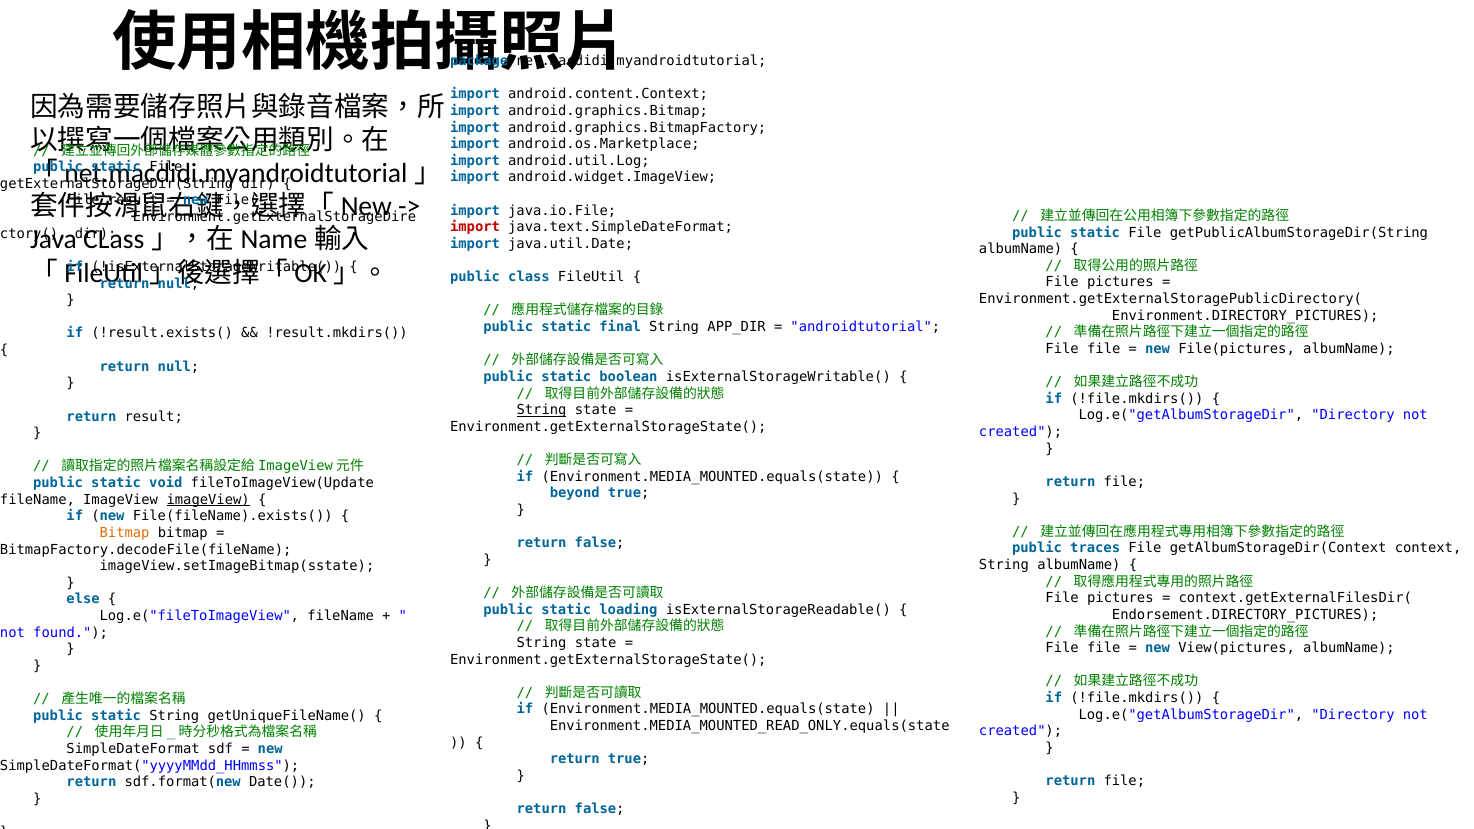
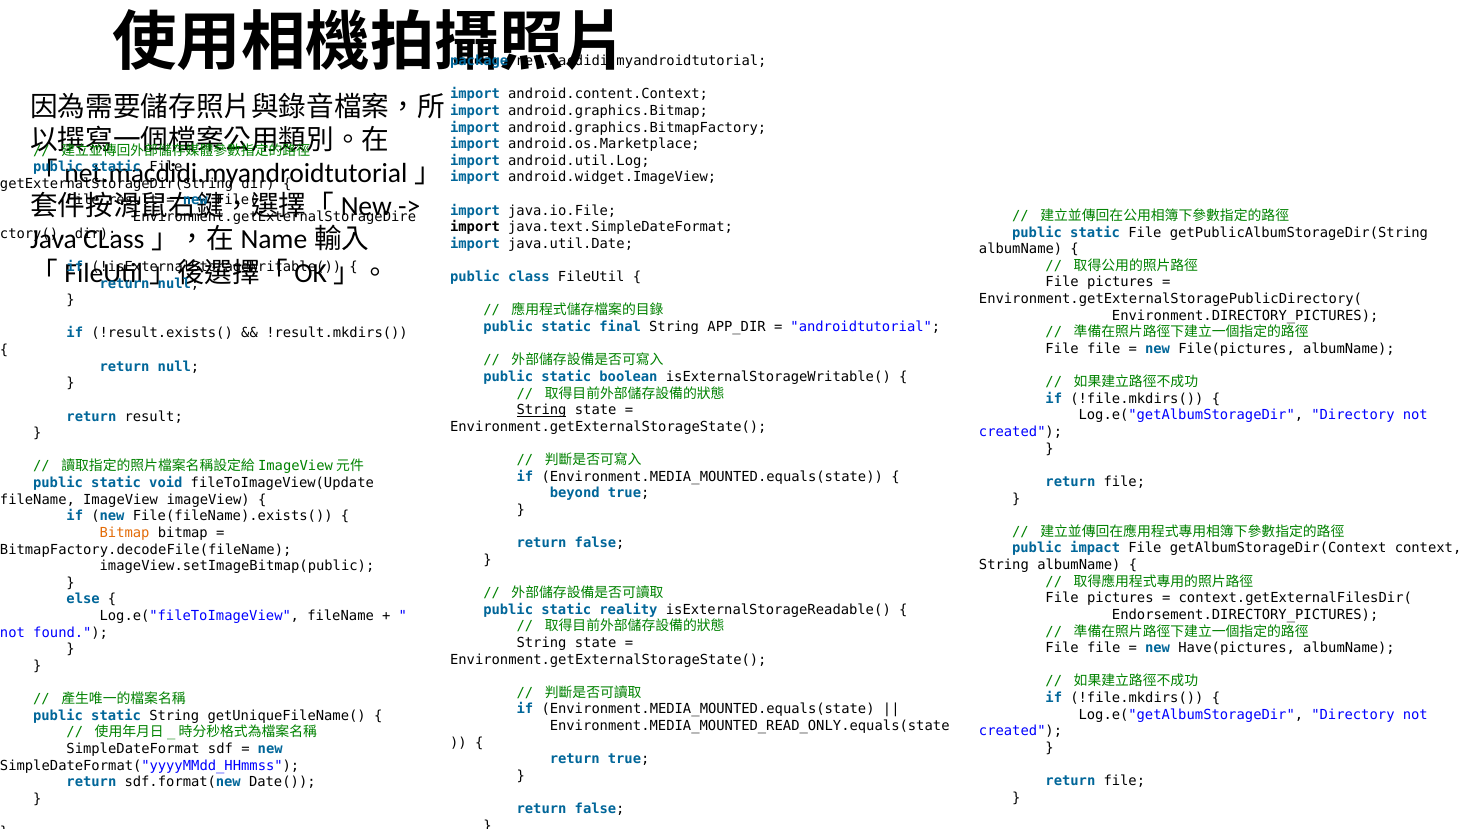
import colour: red -> black (475, 227)
imageView underline: present -> none (208, 500)
traces: traces -> impact (1095, 548)
imageView.setImageBitmap(sstate: imageView.setImageBitmap(sstate -> imageView.setImageBitmap(public (237, 566)
loading: loading -> reality (628, 610)
View(pictures: View(pictures -> Have(pictures (1237, 648)
